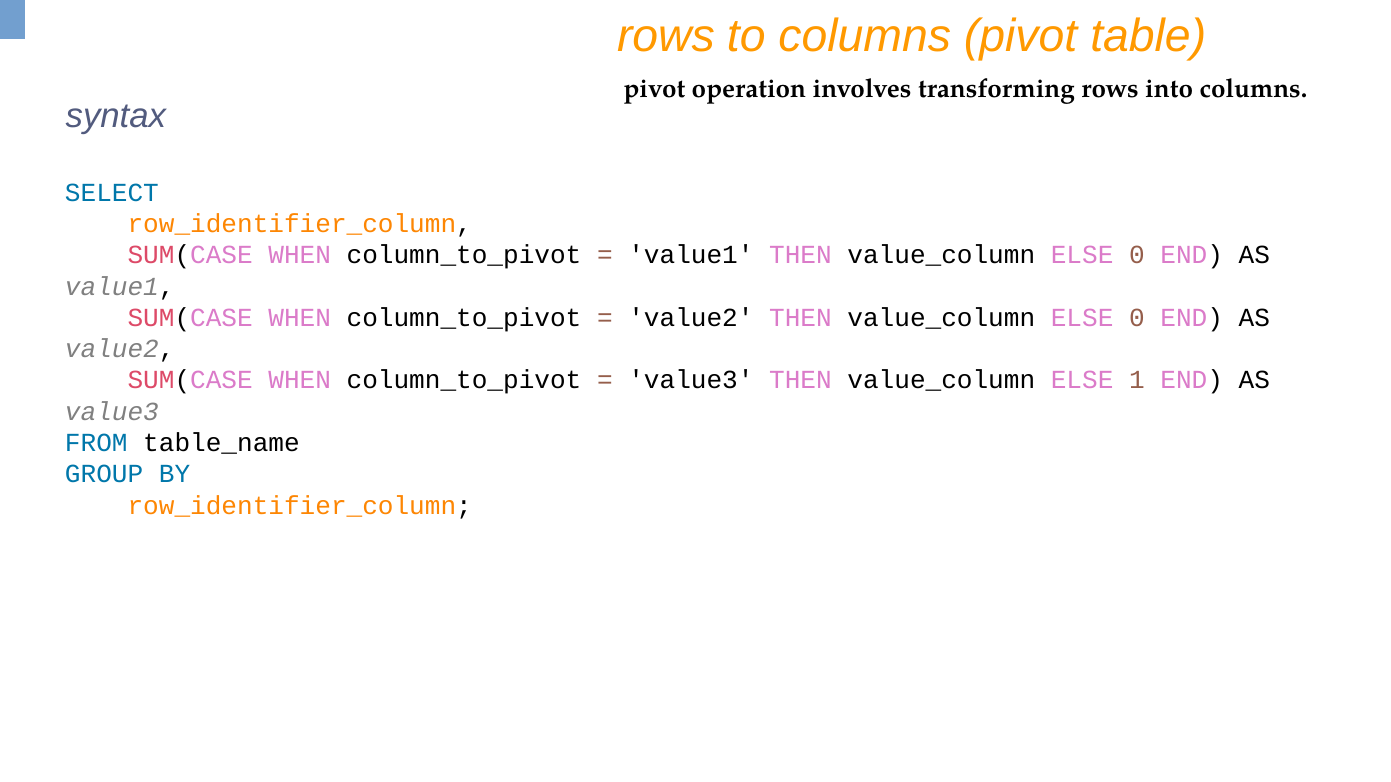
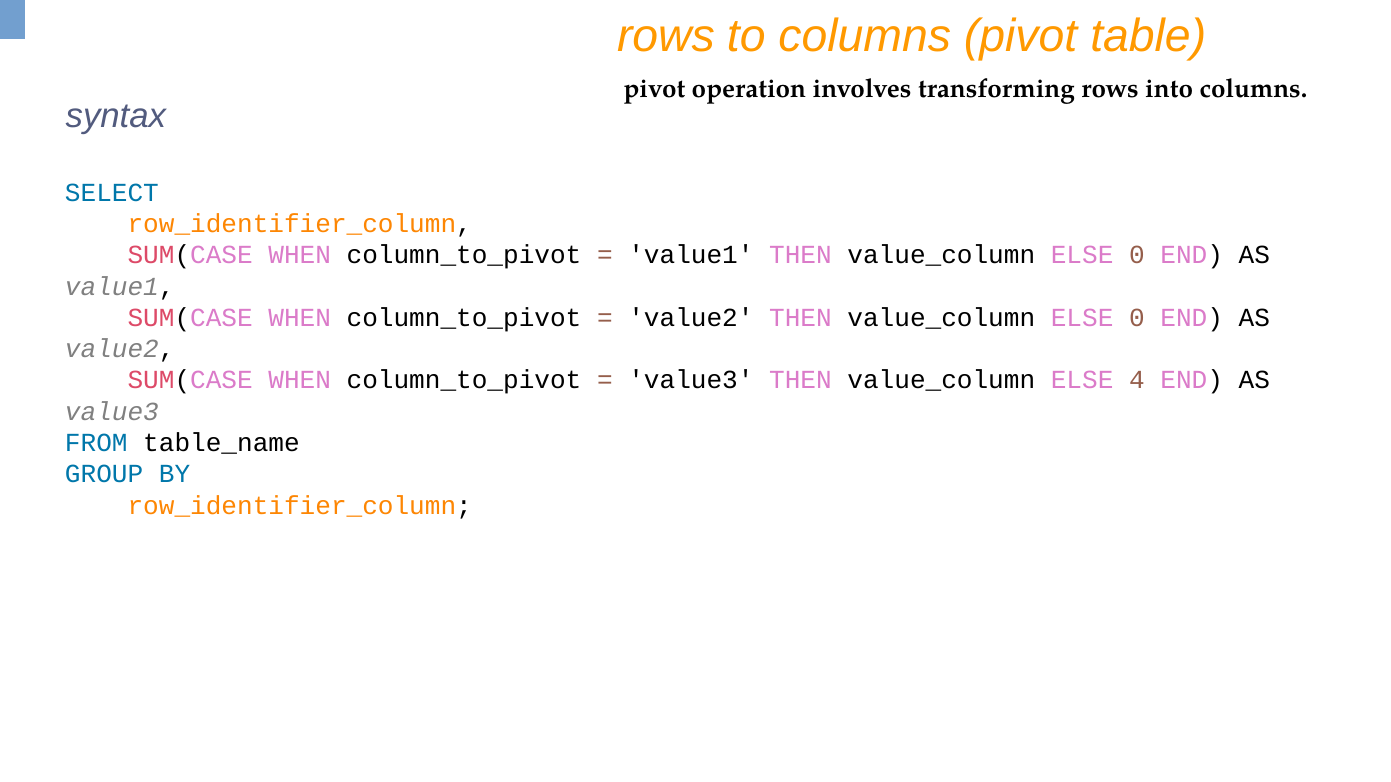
1: 1 -> 4 (1137, 381)
